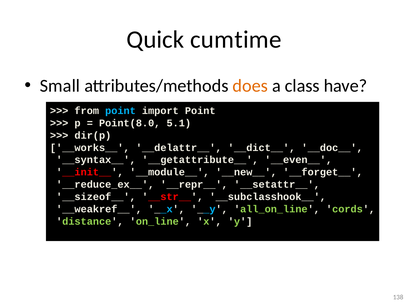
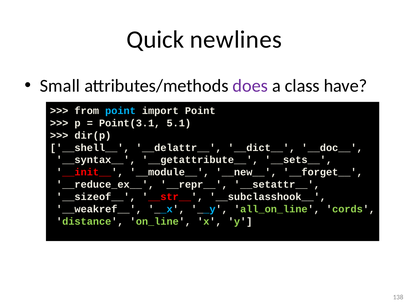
cumtime: cumtime -> newlines (236, 40)
does colour: orange -> purple (250, 86)
Point(8.0: Point(8.0 -> Point(3.1 (130, 123)
__works__: __works__ -> __shell__ (90, 148)
__even__: __even__ -> __sets__ (298, 160)
